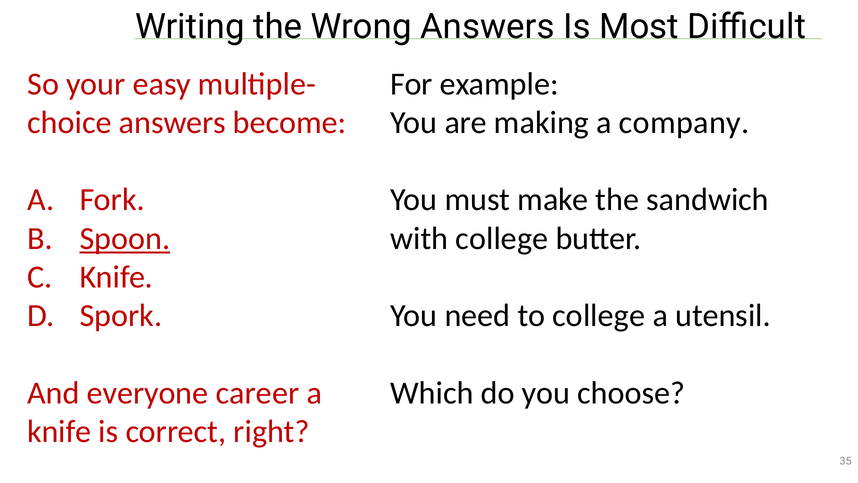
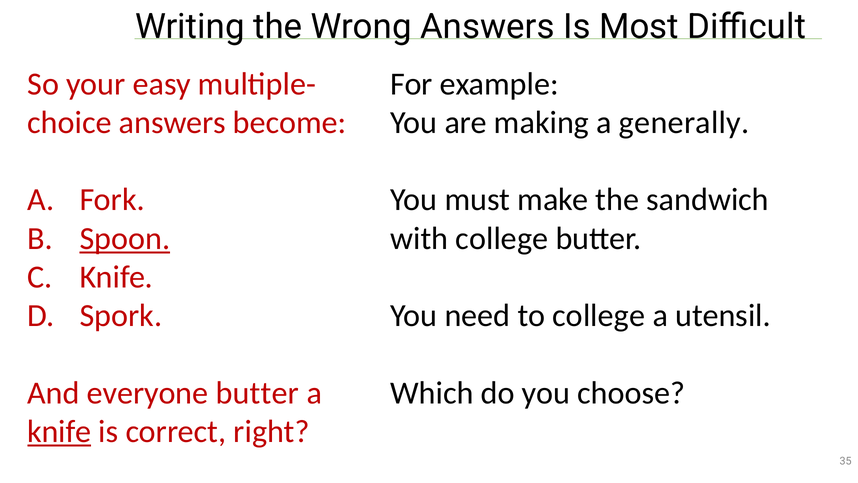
company: company -> generally (684, 122)
everyone career: career -> butter (257, 393)
knife underline: none -> present (59, 431)
